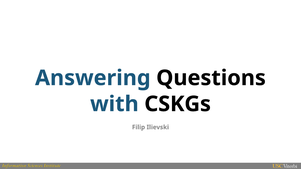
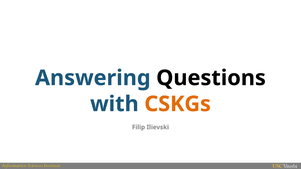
CSKGs colour: black -> orange (178, 104)
